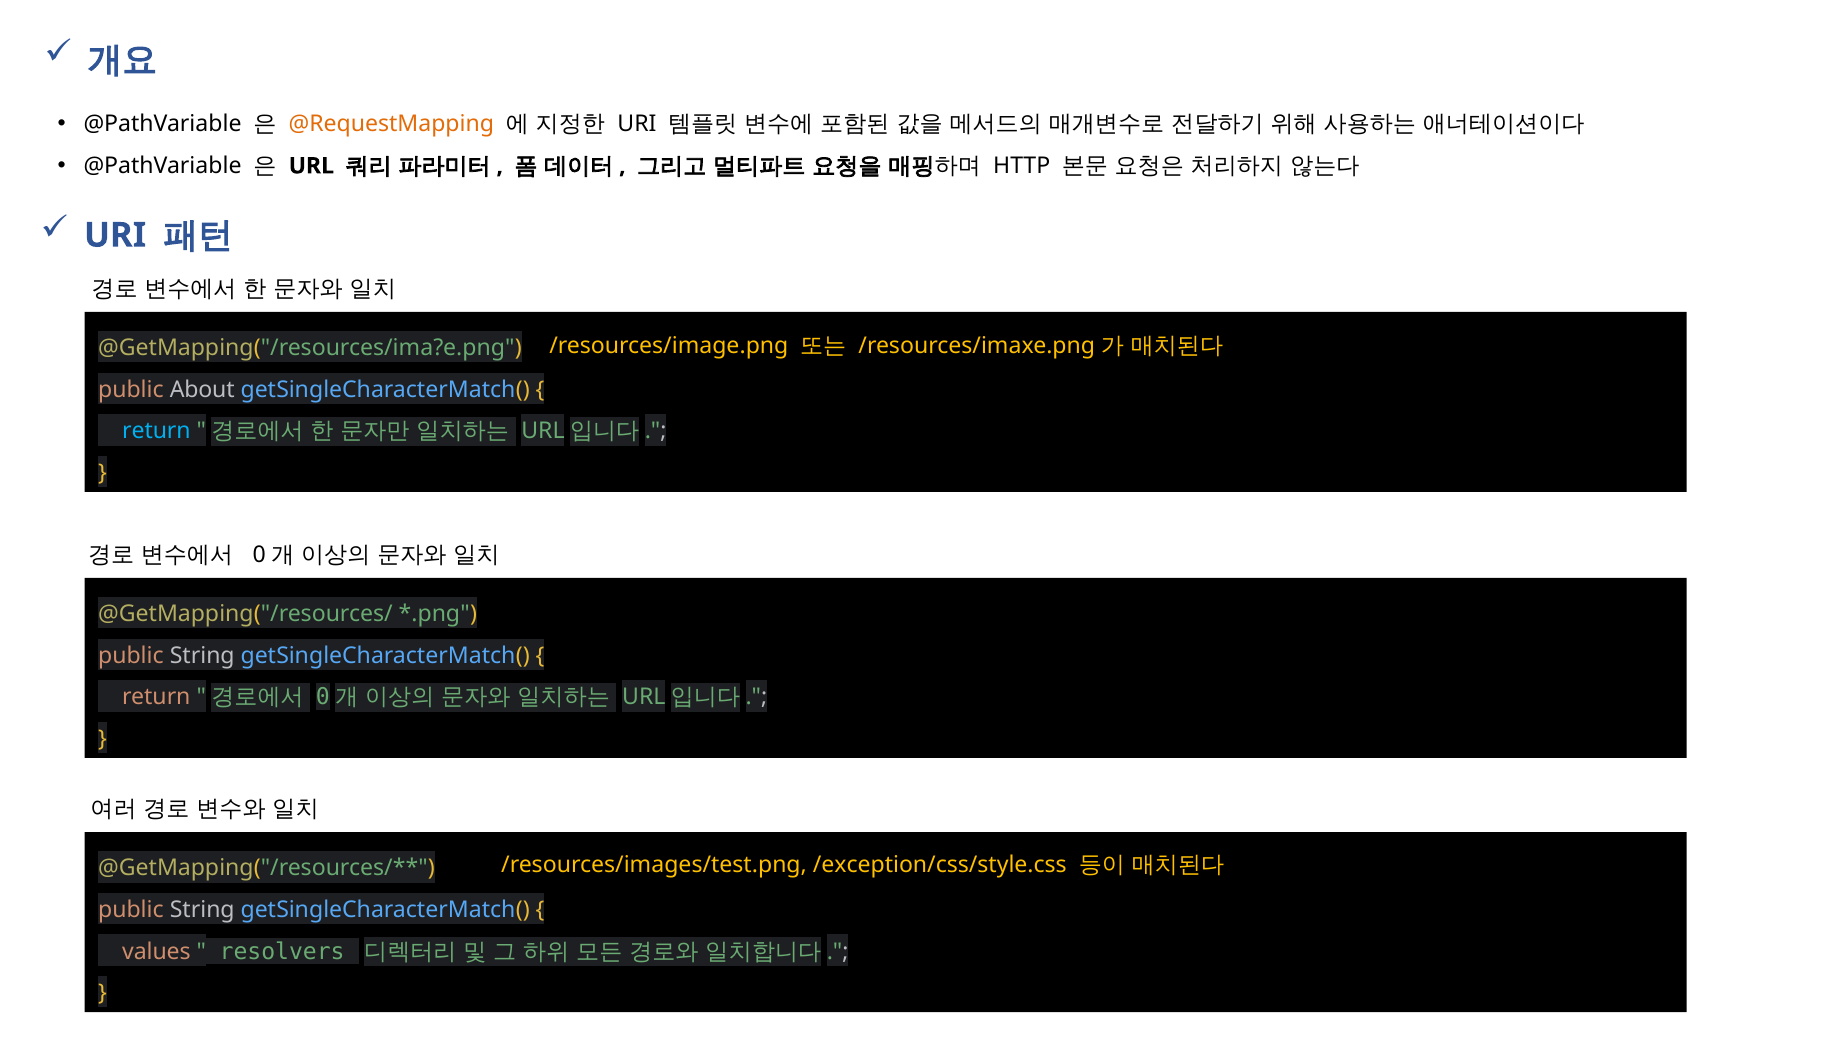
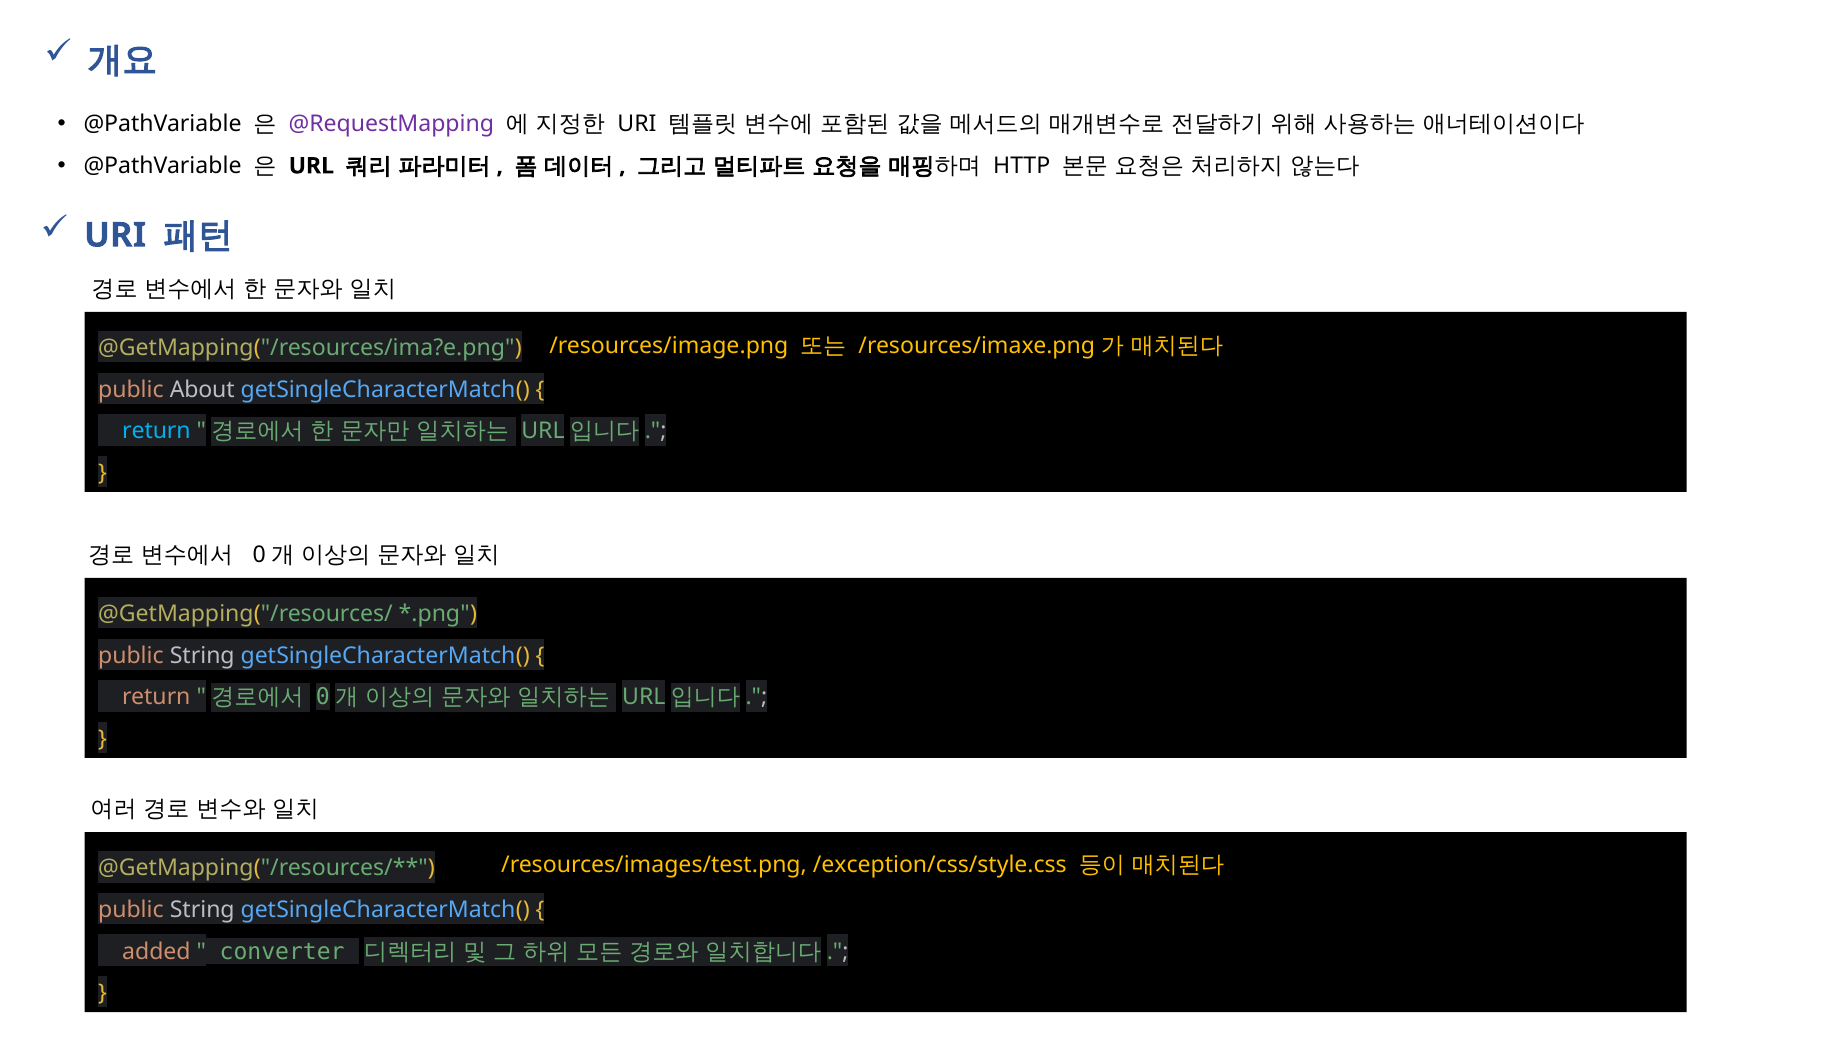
@RequestMapping colour: orange -> purple (391, 124)
values: values -> added (156, 952)
resolvers: resolvers -> converter (282, 952)
